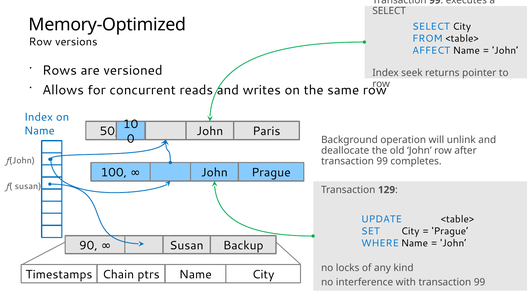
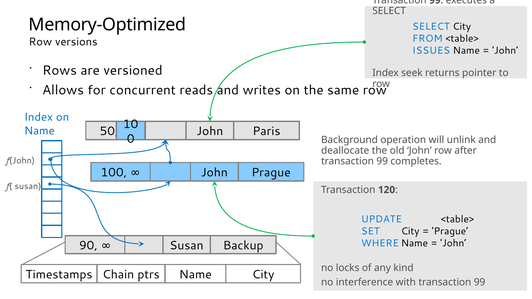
AFFECT: AFFECT -> ISSUES (431, 50)
129: 129 -> 120 (387, 190)
